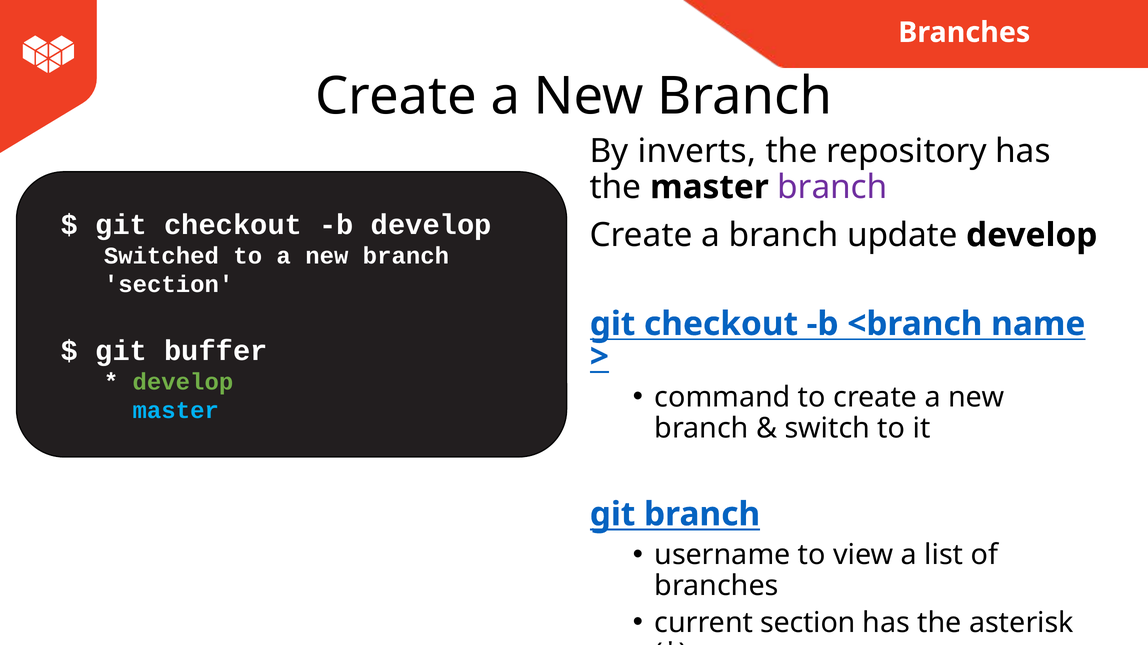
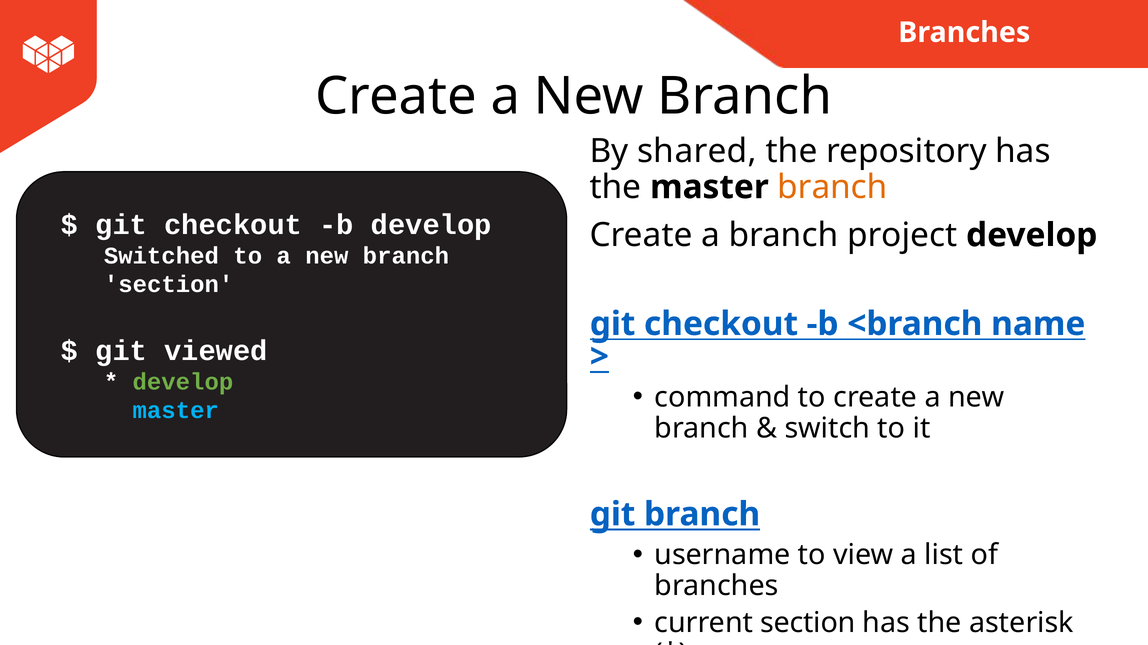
inverts: inverts -> shared (697, 151)
branch colour: purple -> orange (832, 187)
update: update -> project (902, 235)
buffer: buffer -> viewed (216, 351)
